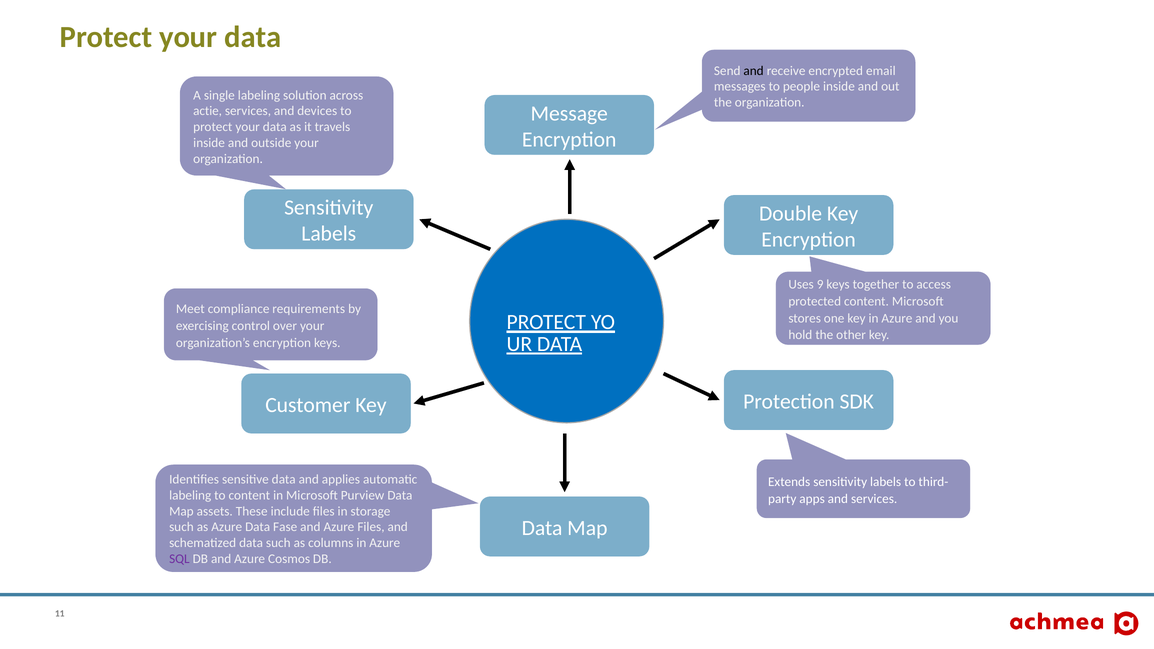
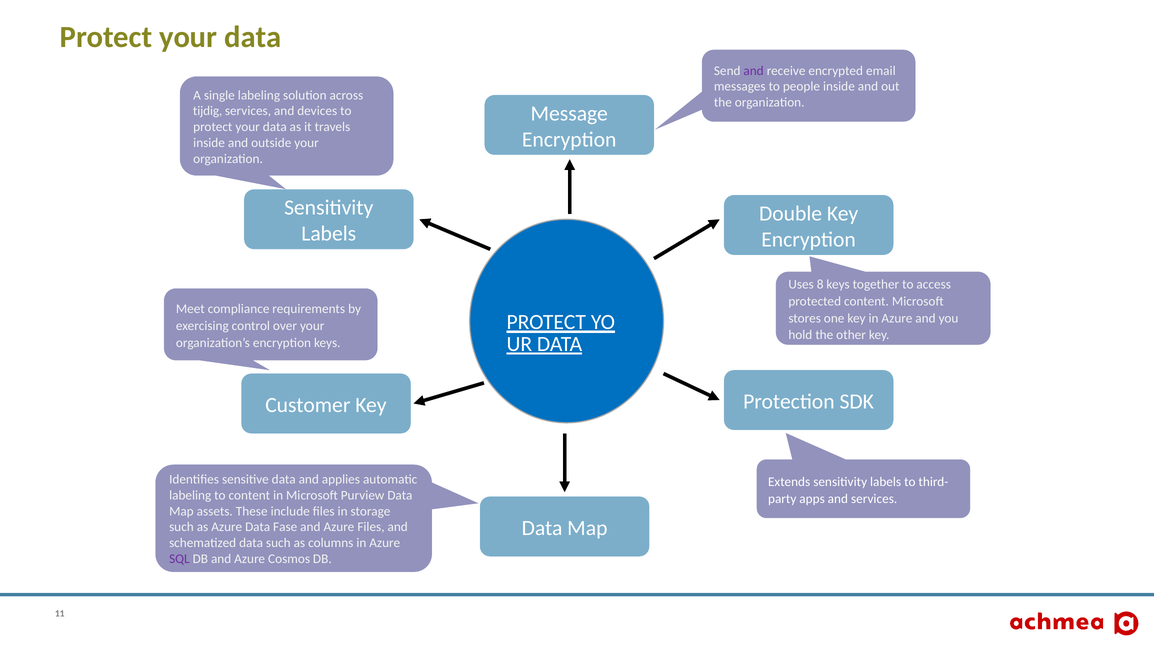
and colour: black -> purple (754, 71)
actie: actie -> tijdig (208, 111)
9: 9 -> 8 (820, 284)
